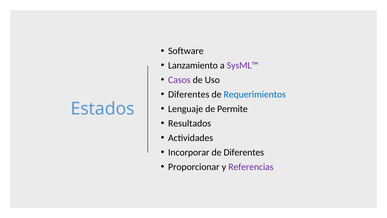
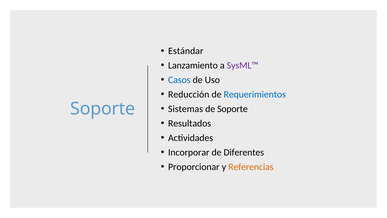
Software: Software -> Estándar (186, 51)
Casos colour: purple -> blue (179, 80)
Diferentes: Diferentes -> Reducción (189, 94)
Estados: Estados -> Soporte (103, 109)
Lenguaje: Lenguaje -> Sistemas (186, 109)
de Permite: Permite -> Soporte (232, 109)
Referencias colour: purple -> orange (251, 167)
